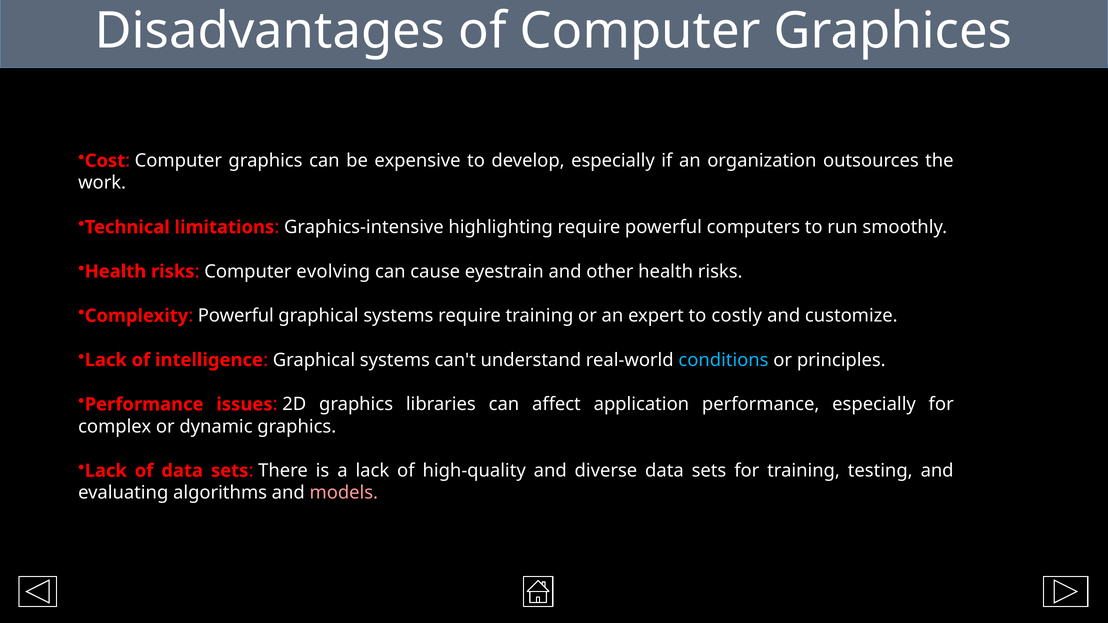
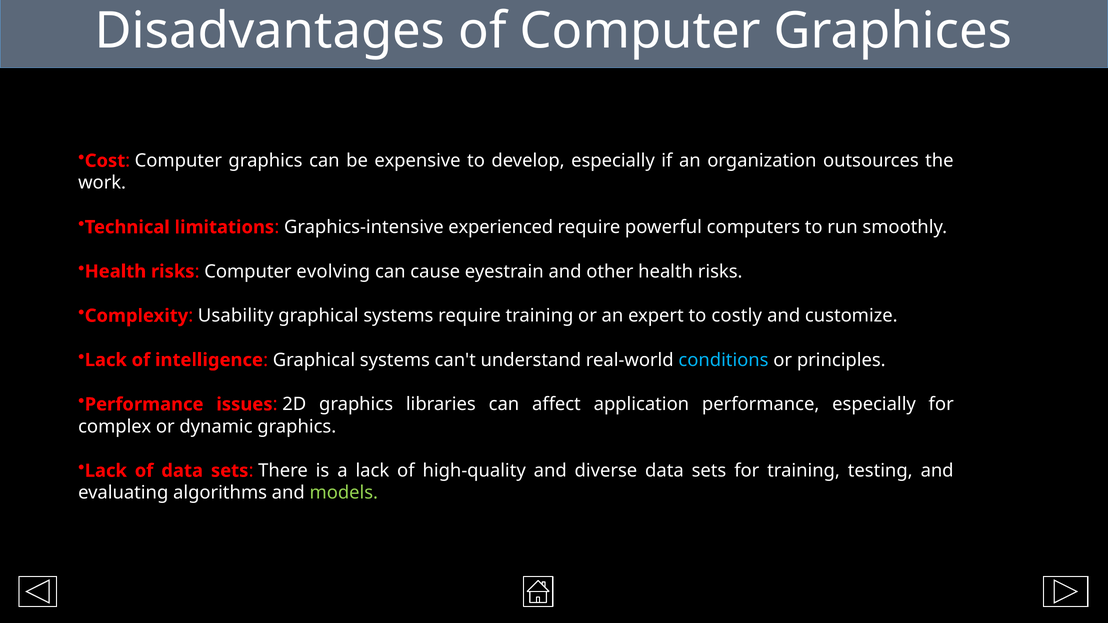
highlighting: highlighting -> experienced (501, 227)
Complexity Powerful: Powerful -> Usability (236, 316)
models colour: pink -> light green (344, 493)
